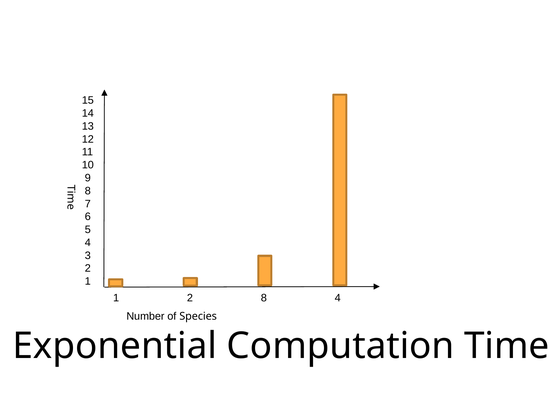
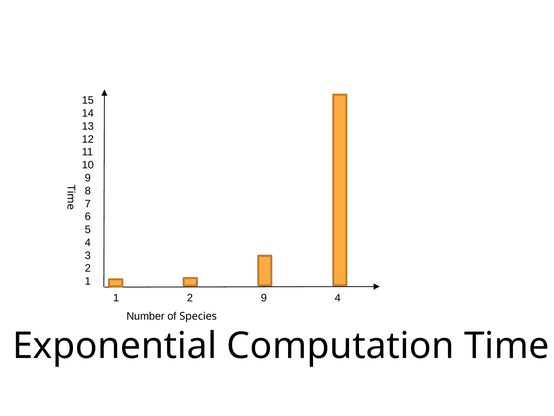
2 8: 8 -> 9 (264, 298)
